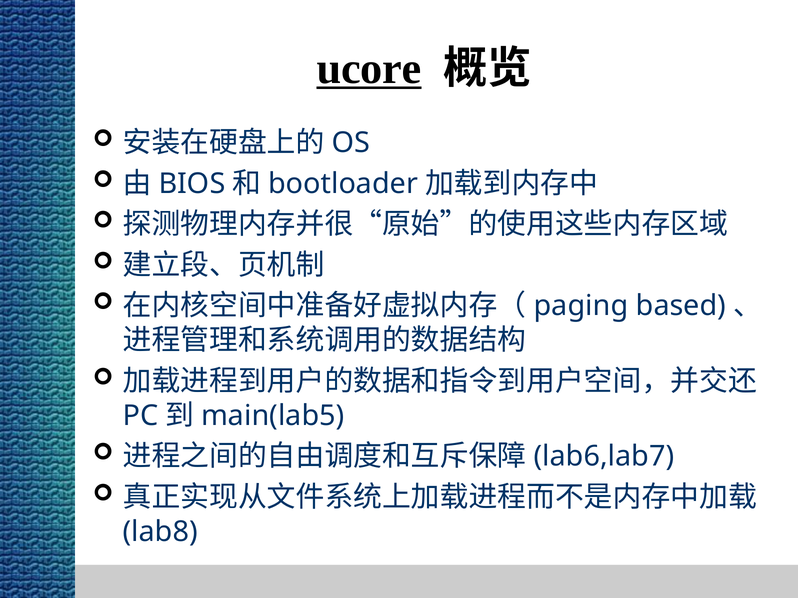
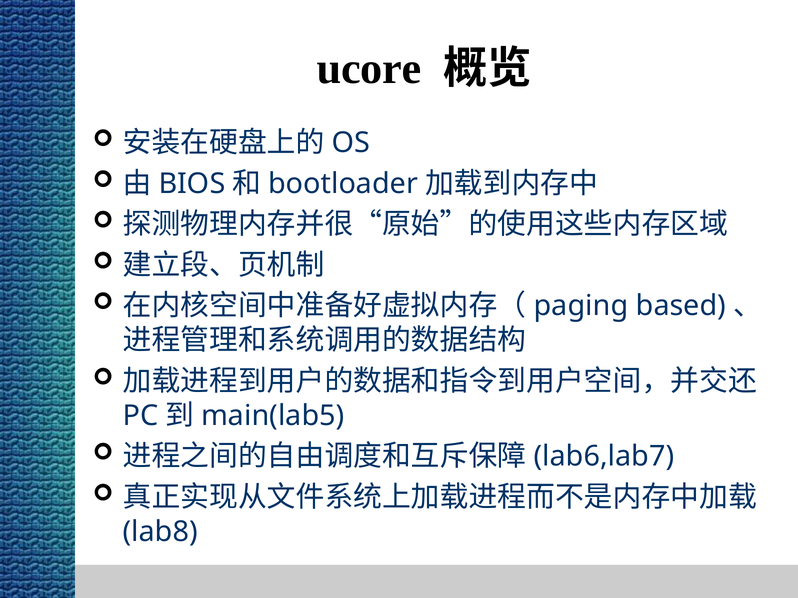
ucore underline: present -> none (369, 69)
